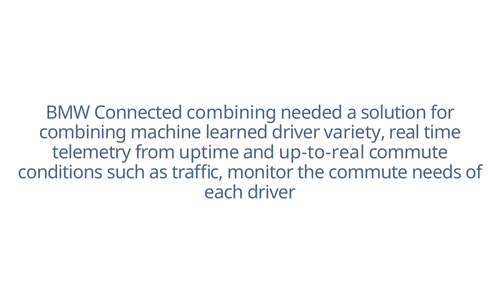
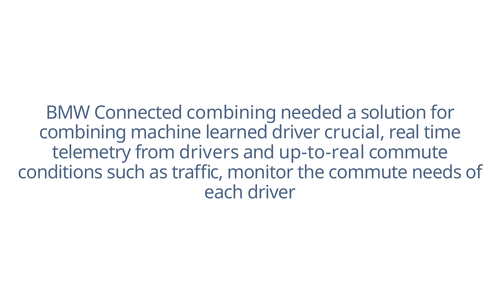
variety: variety -> crucial (355, 132)
uptime: uptime -> drivers (209, 152)
